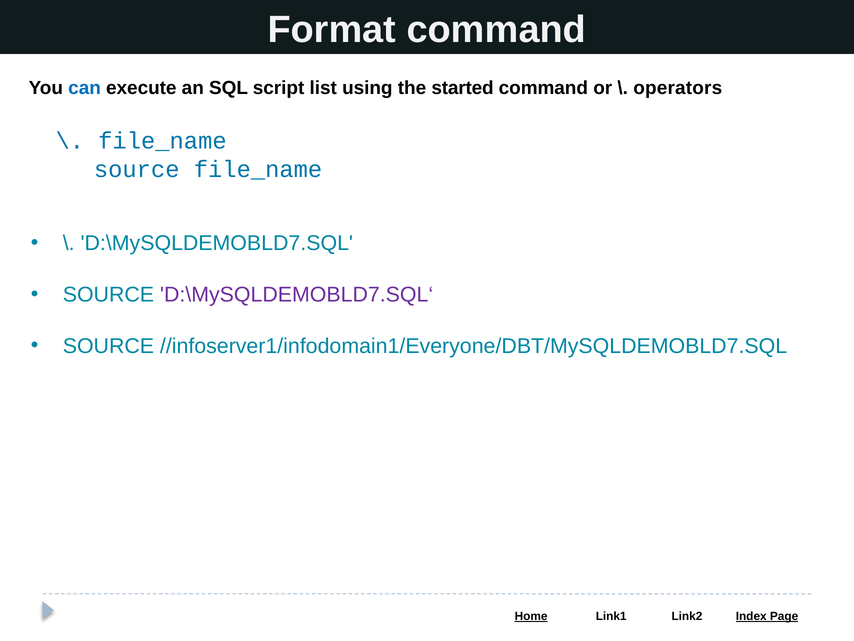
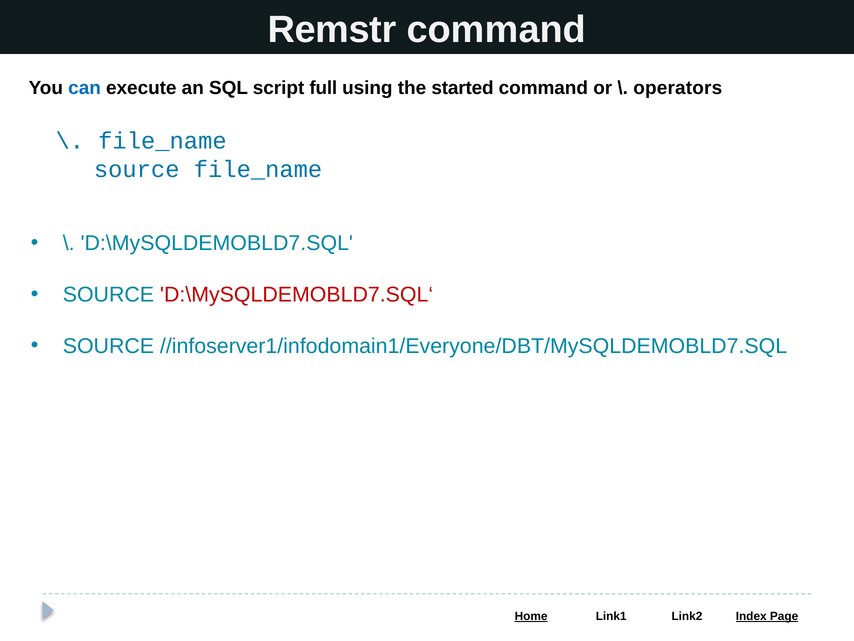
Format: Format -> Remstr (332, 30)
list: list -> full (323, 88)
D:\MySQLDEMOBLD7.SQL‘ colour: purple -> red (297, 294)
